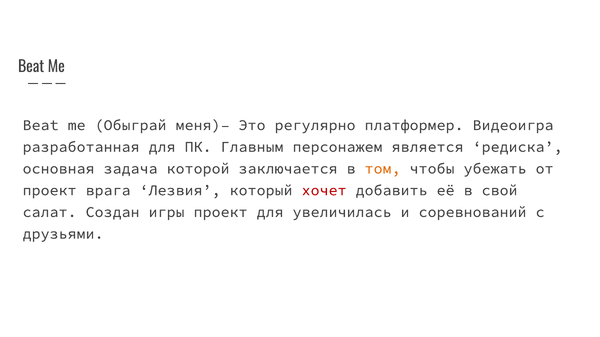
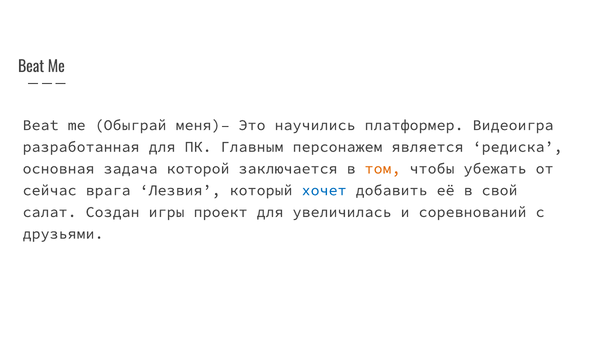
регулярно: регулярно -> научились (315, 125)
проект: проект -> сейчас (50, 191)
хочет colour: red -> blue (324, 191)
